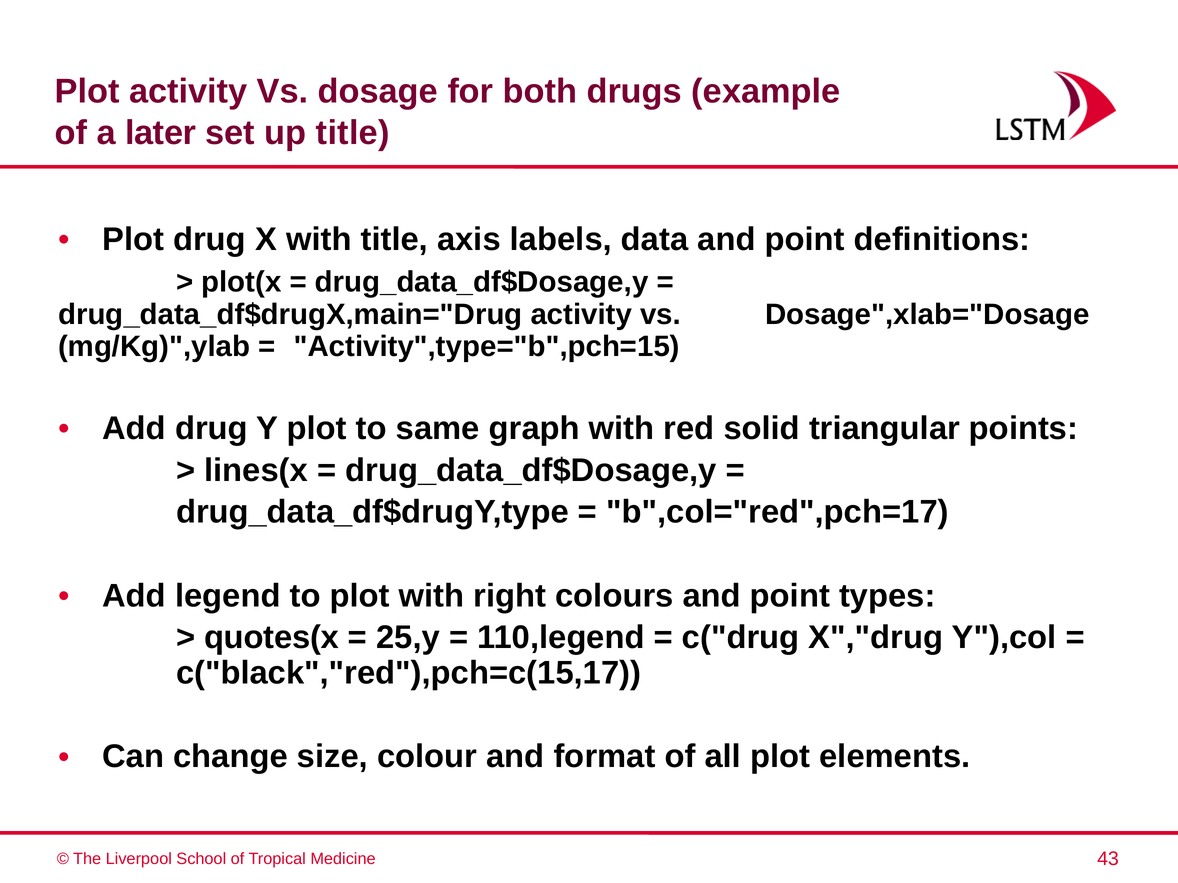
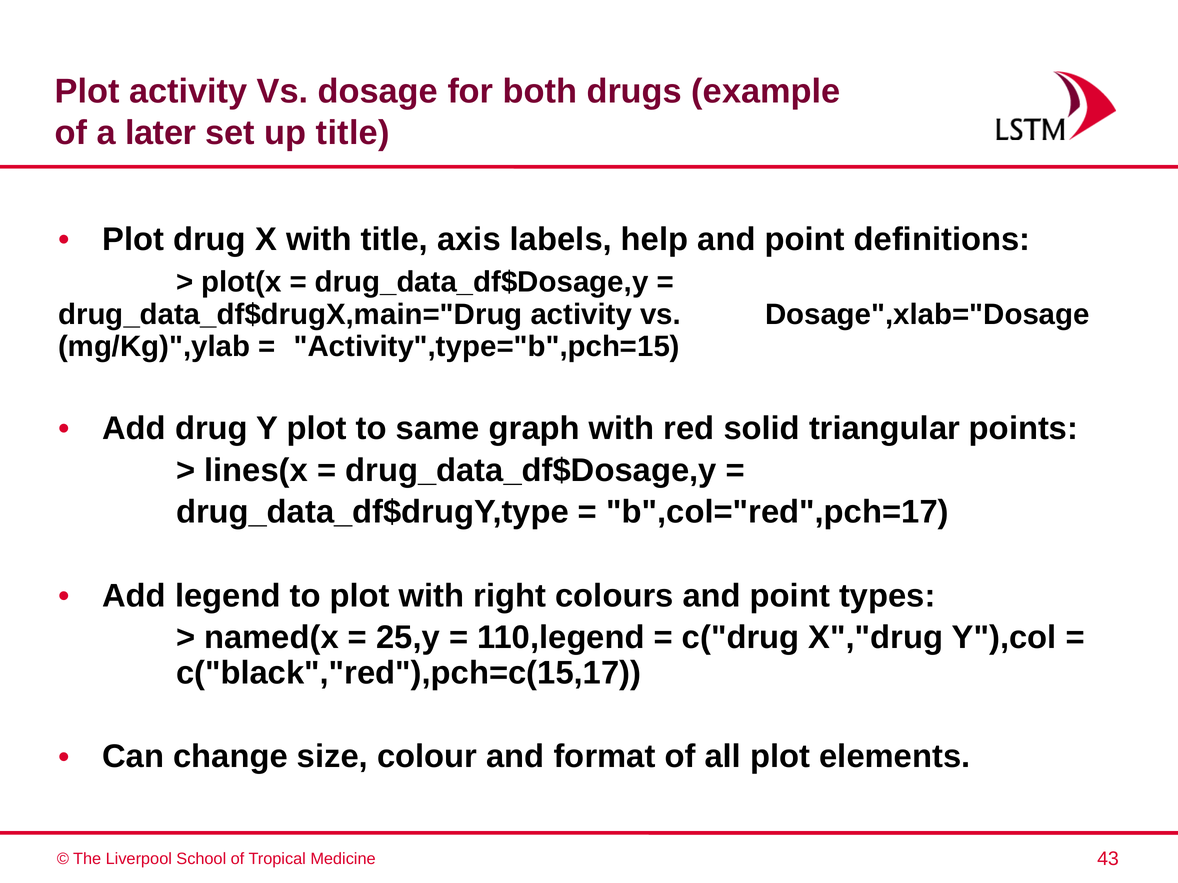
data: data -> help (655, 239)
quotes(x: quotes(x -> named(x (271, 638)
